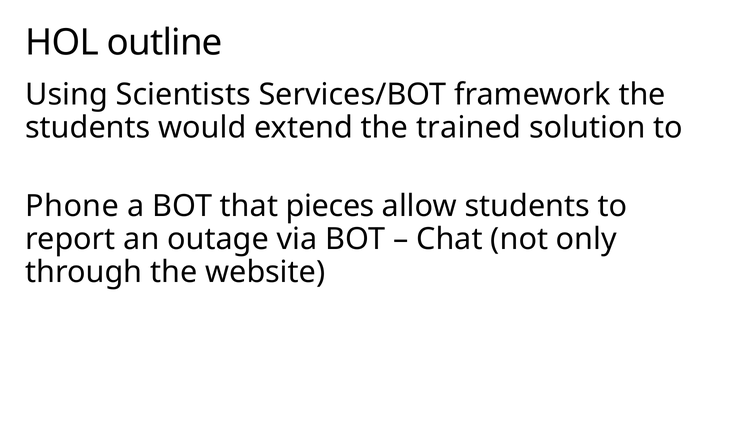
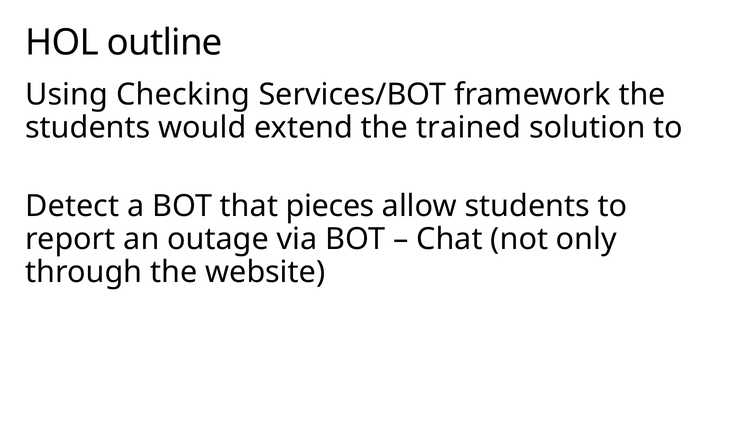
Scientists: Scientists -> Checking (183, 95)
Phone: Phone -> Detect (72, 206)
